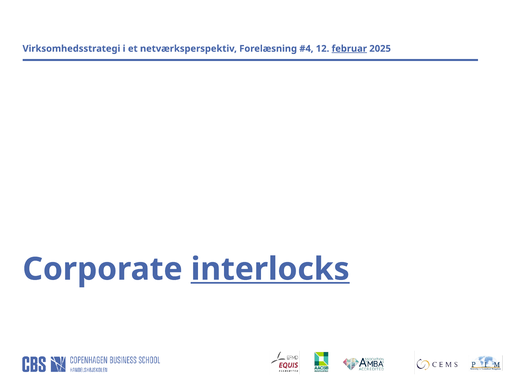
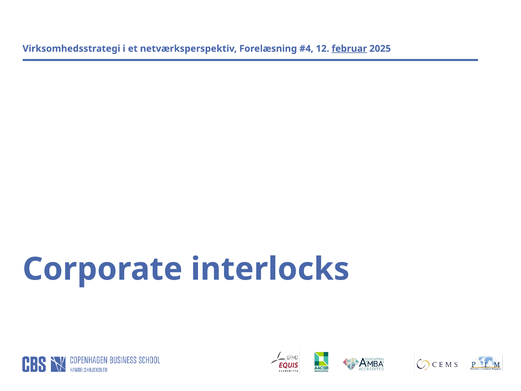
interlocks underline: present -> none (270, 269)
